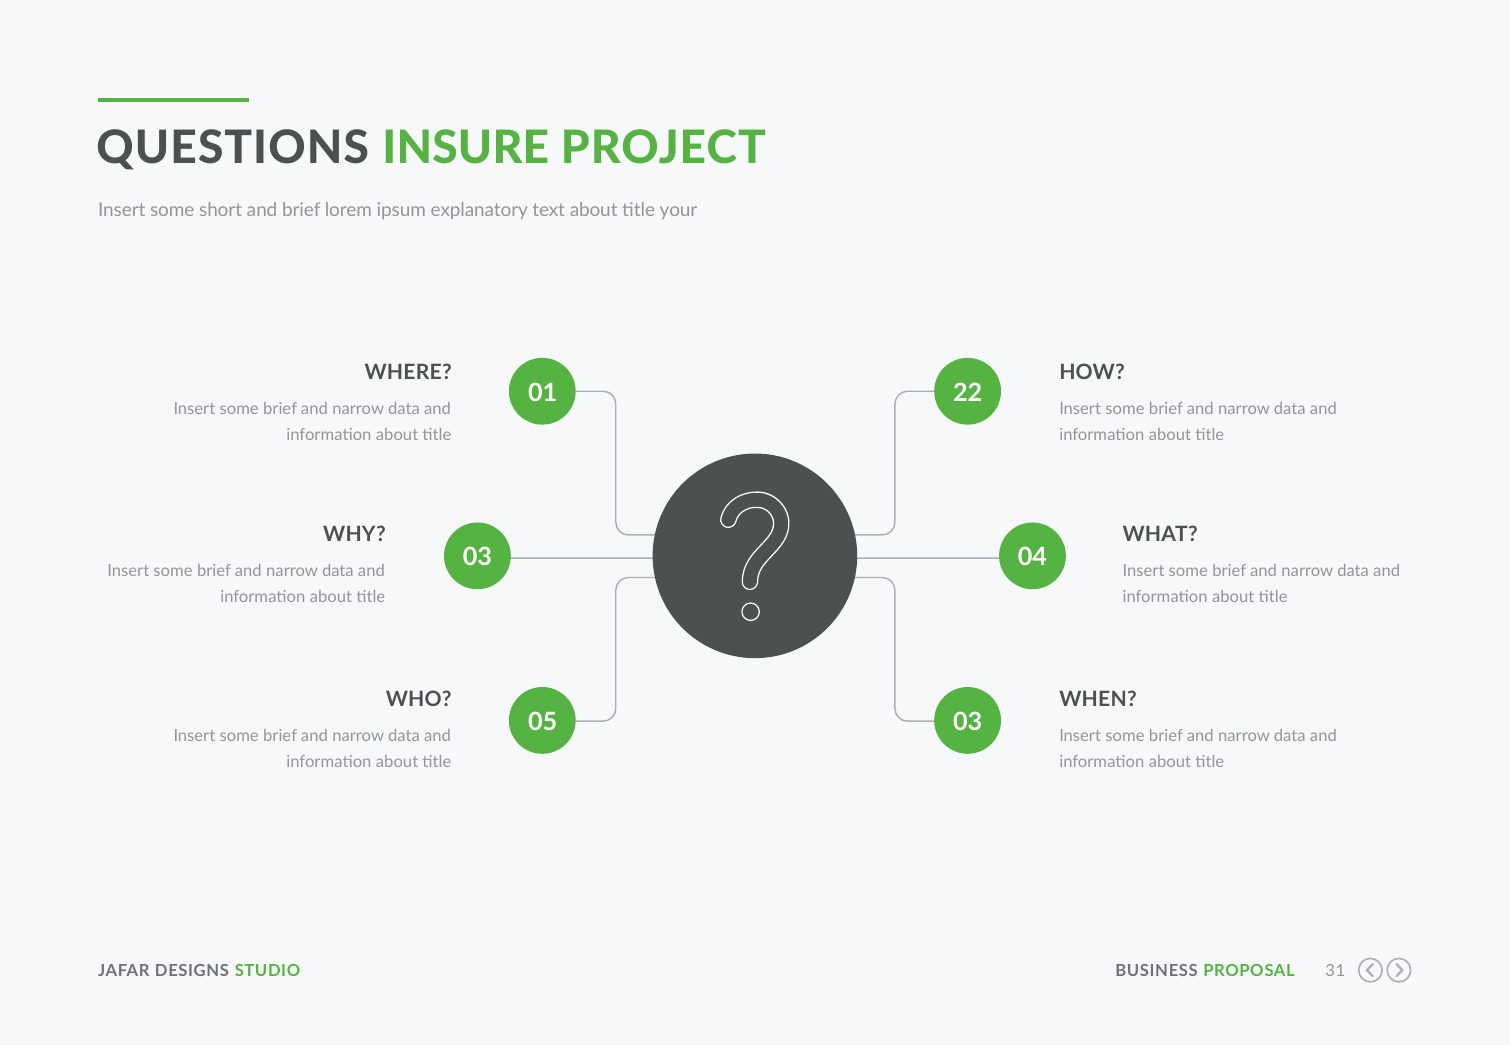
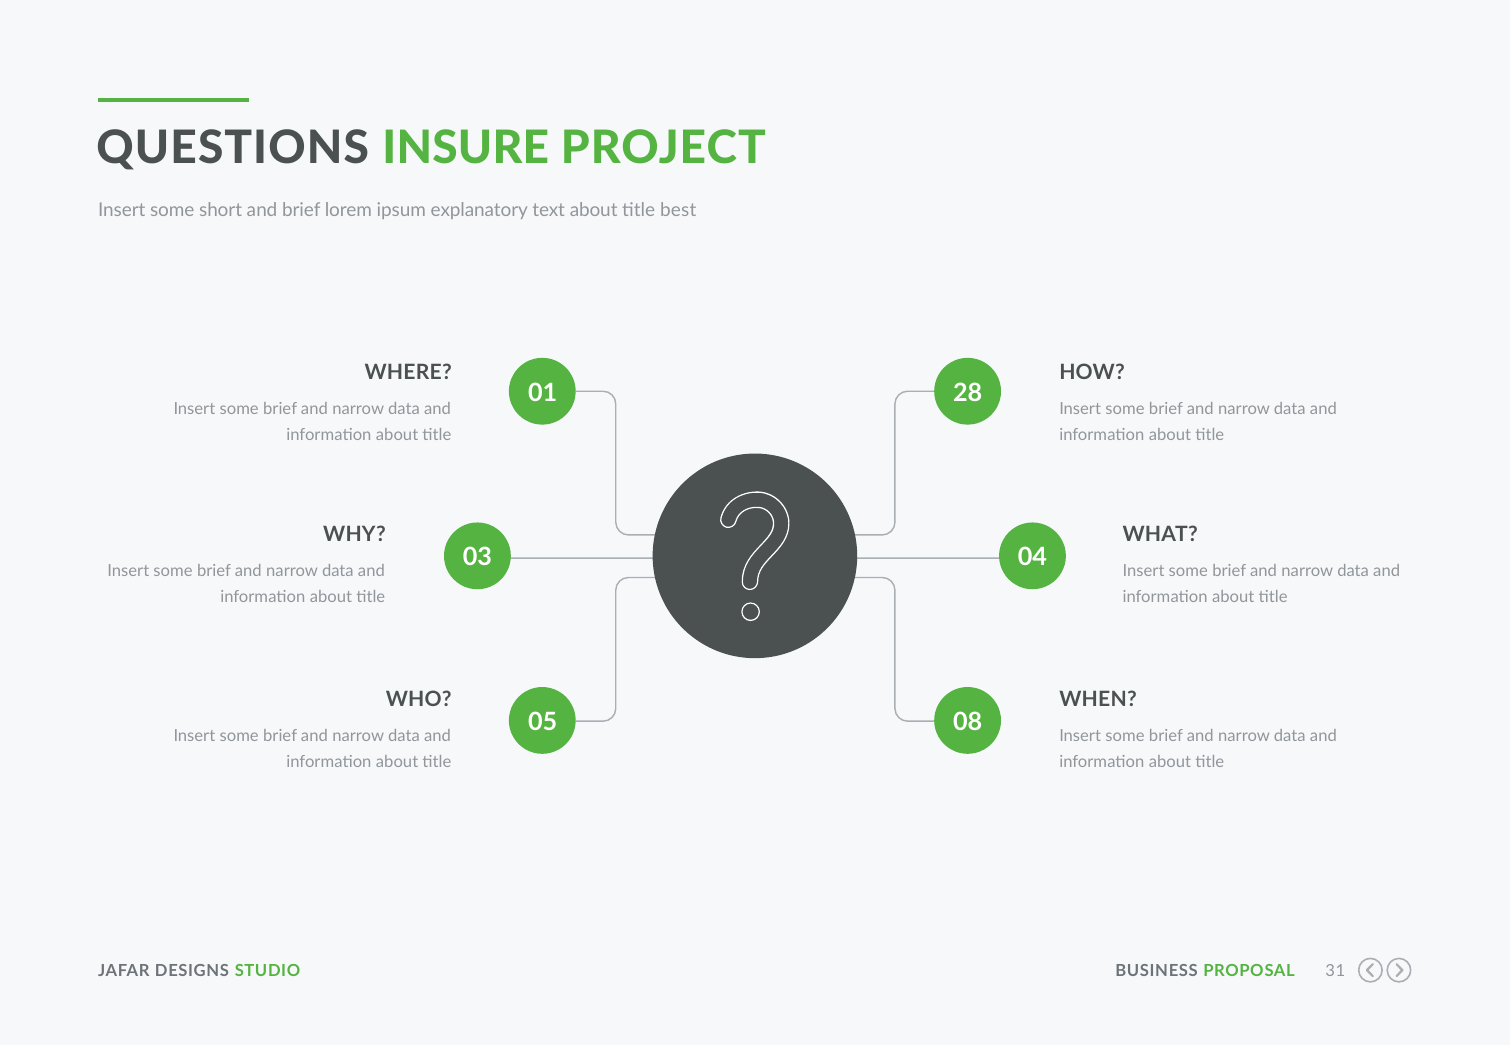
your: your -> best (678, 210)
22: 22 -> 28 (968, 393)
05 03: 03 -> 08 (968, 722)
